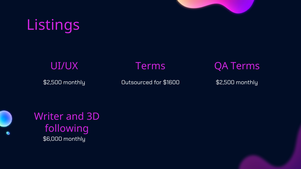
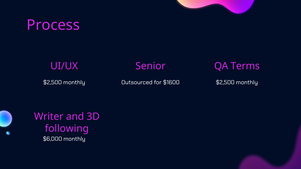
Listings: Listings -> Process (53, 25)
Terms: Terms -> Senior (150, 66)
